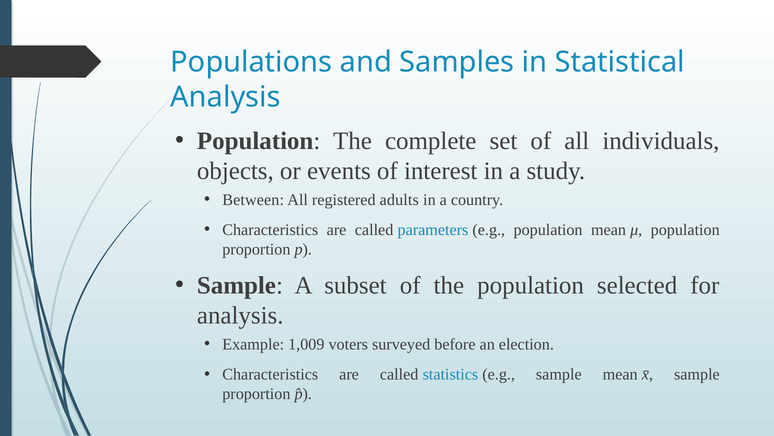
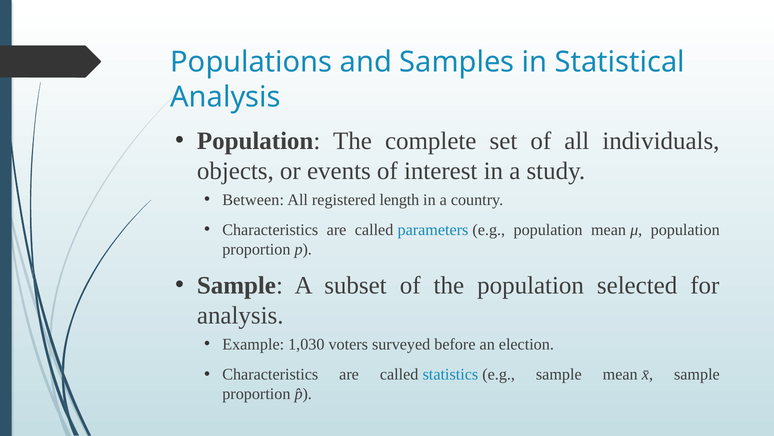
adults: adults -> length (399, 200)
1,009: 1,009 -> 1,030 (306, 344)
